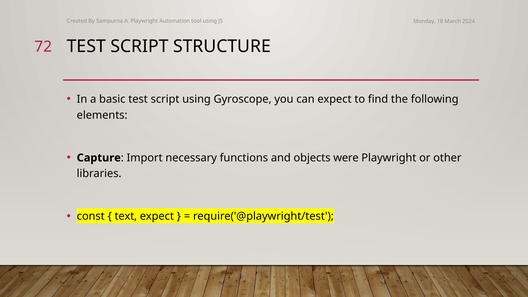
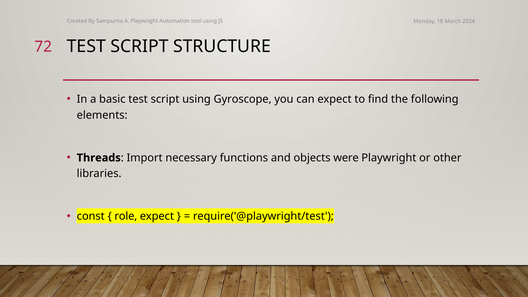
Capture: Capture -> Threads (99, 158)
text: text -> role (126, 216)
